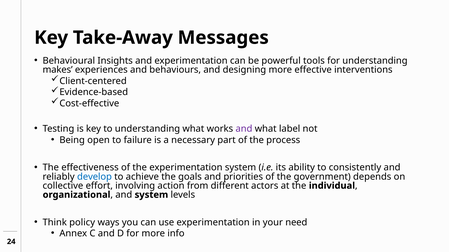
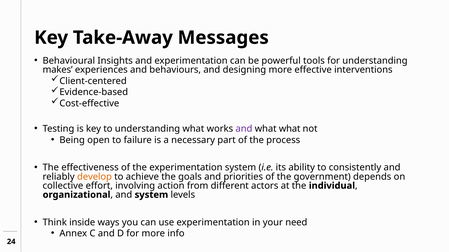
what label: label -> what (290, 129)
develop colour: blue -> orange (94, 177)
policy: policy -> inside (82, 223)
